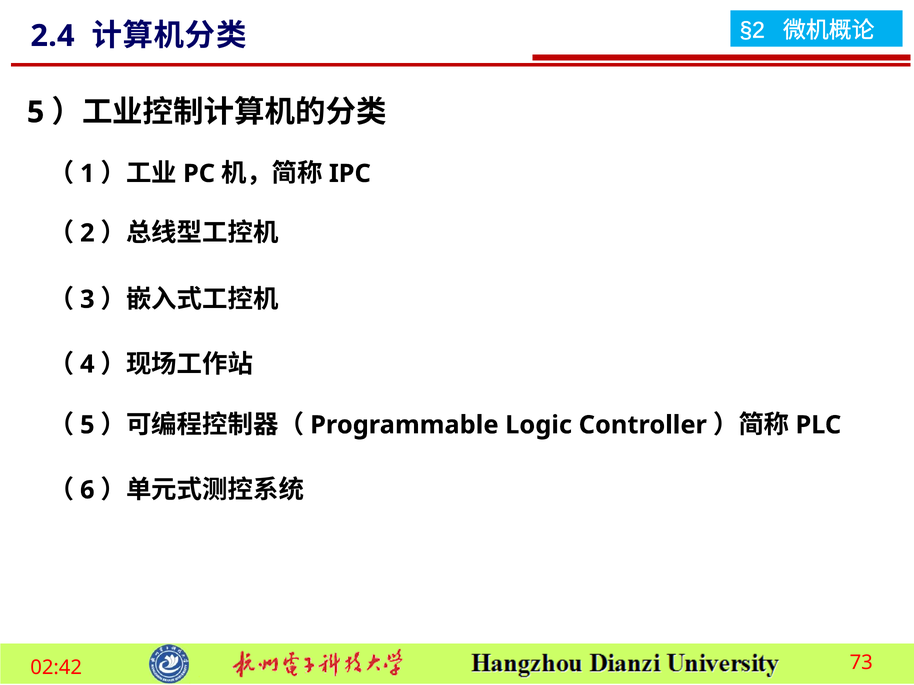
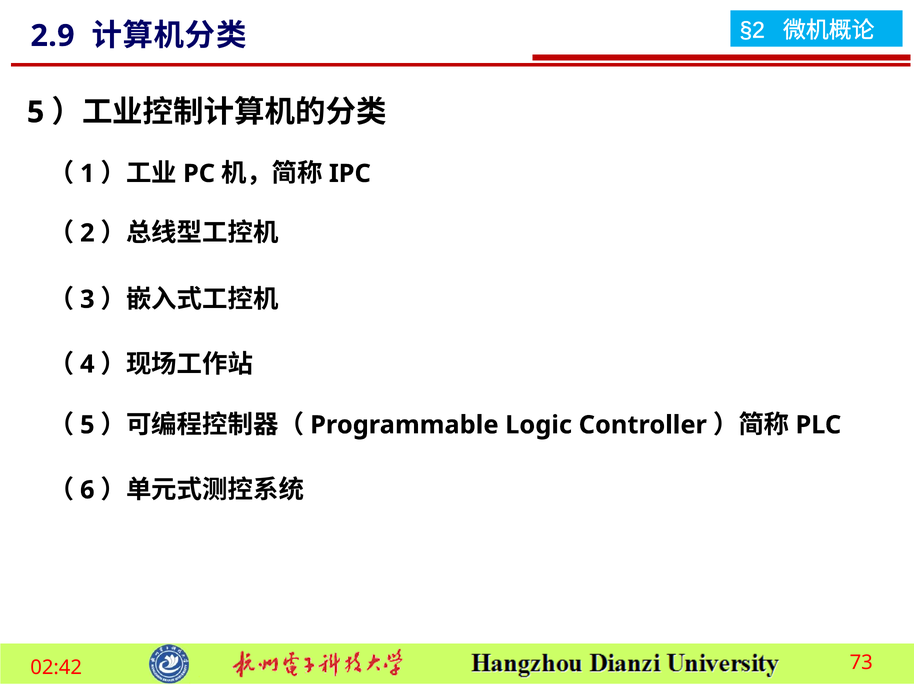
2.4: 2.4 -> 2.9 (53, 36)
